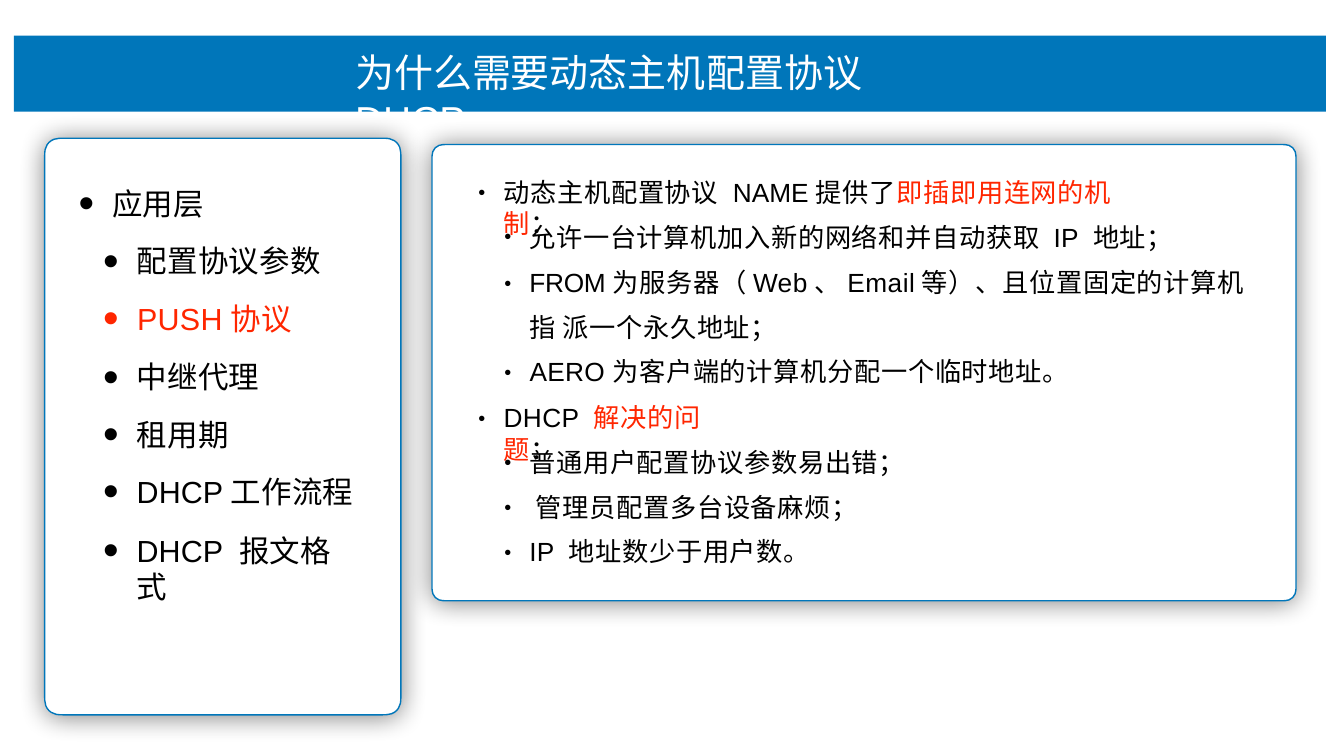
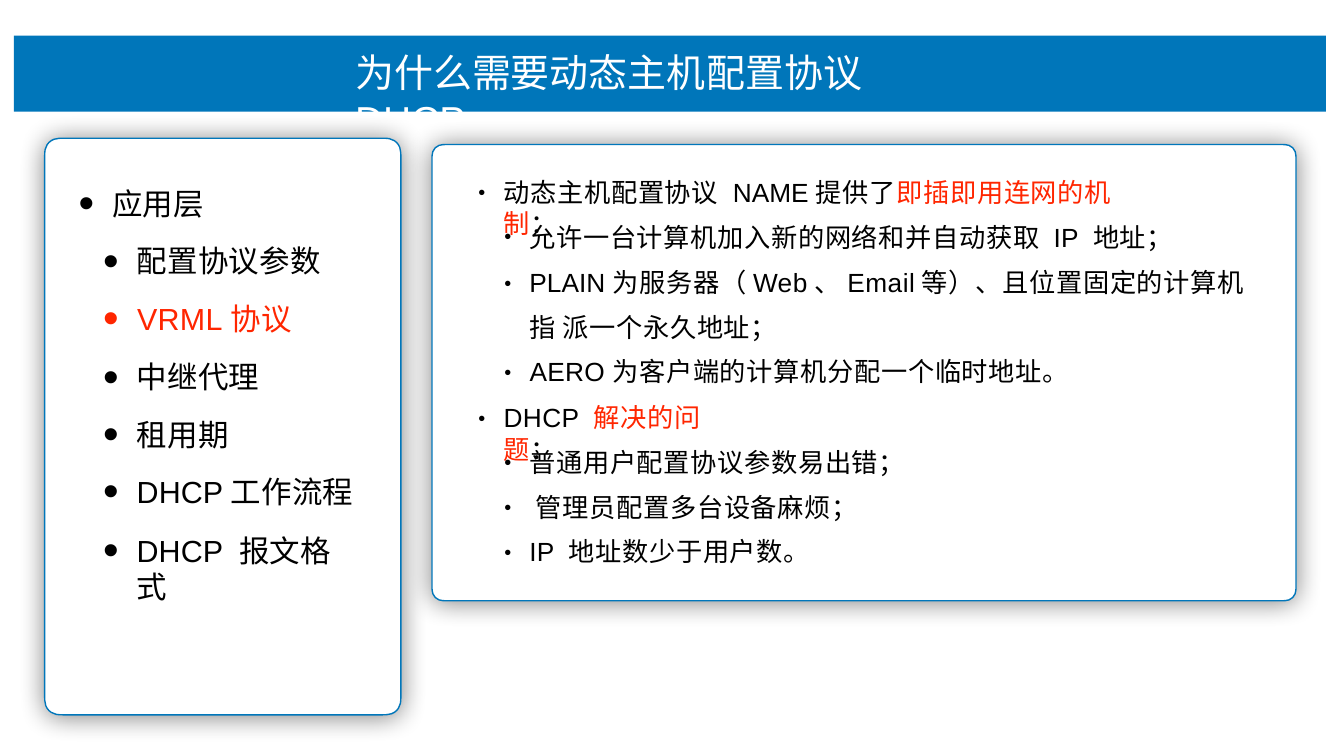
FROM: FROM -> PLAIN (567, 284)
PUSH: PUSH -> VRML (180, 320)
